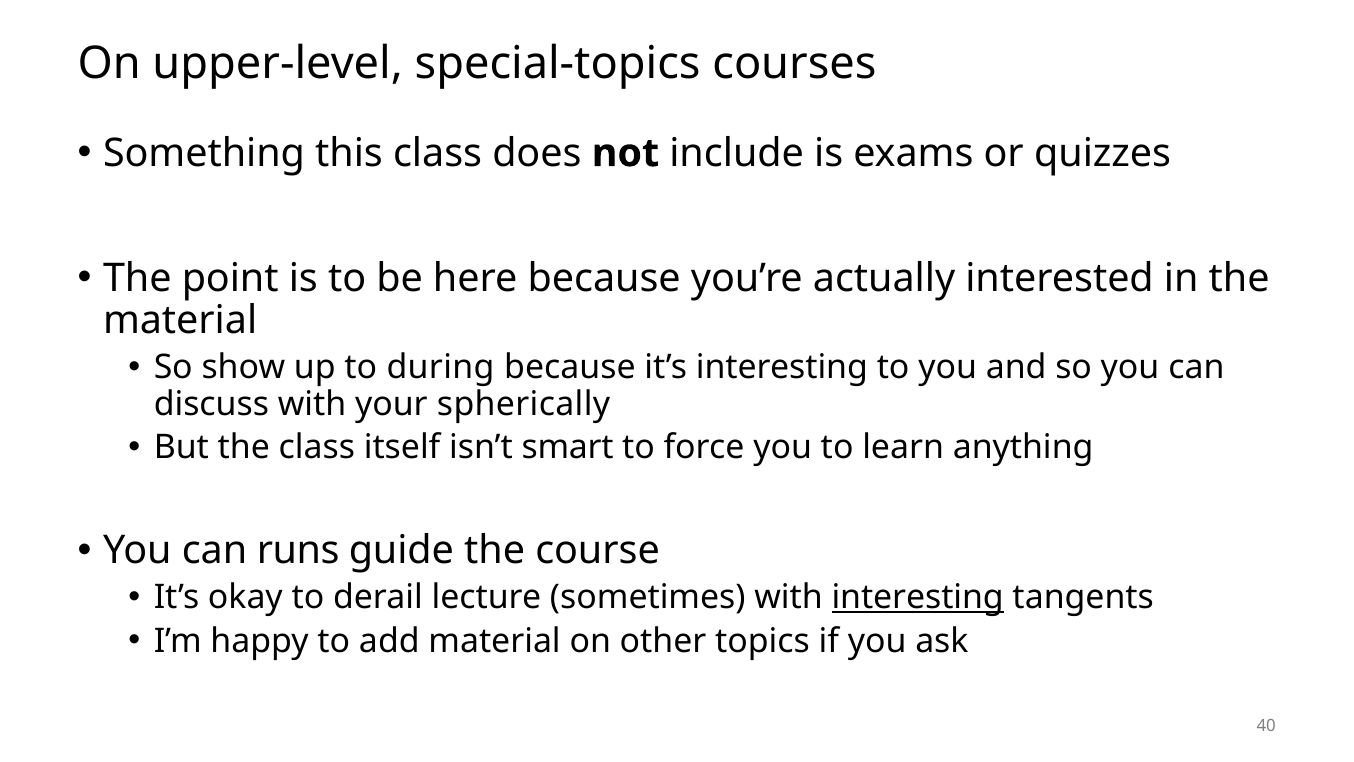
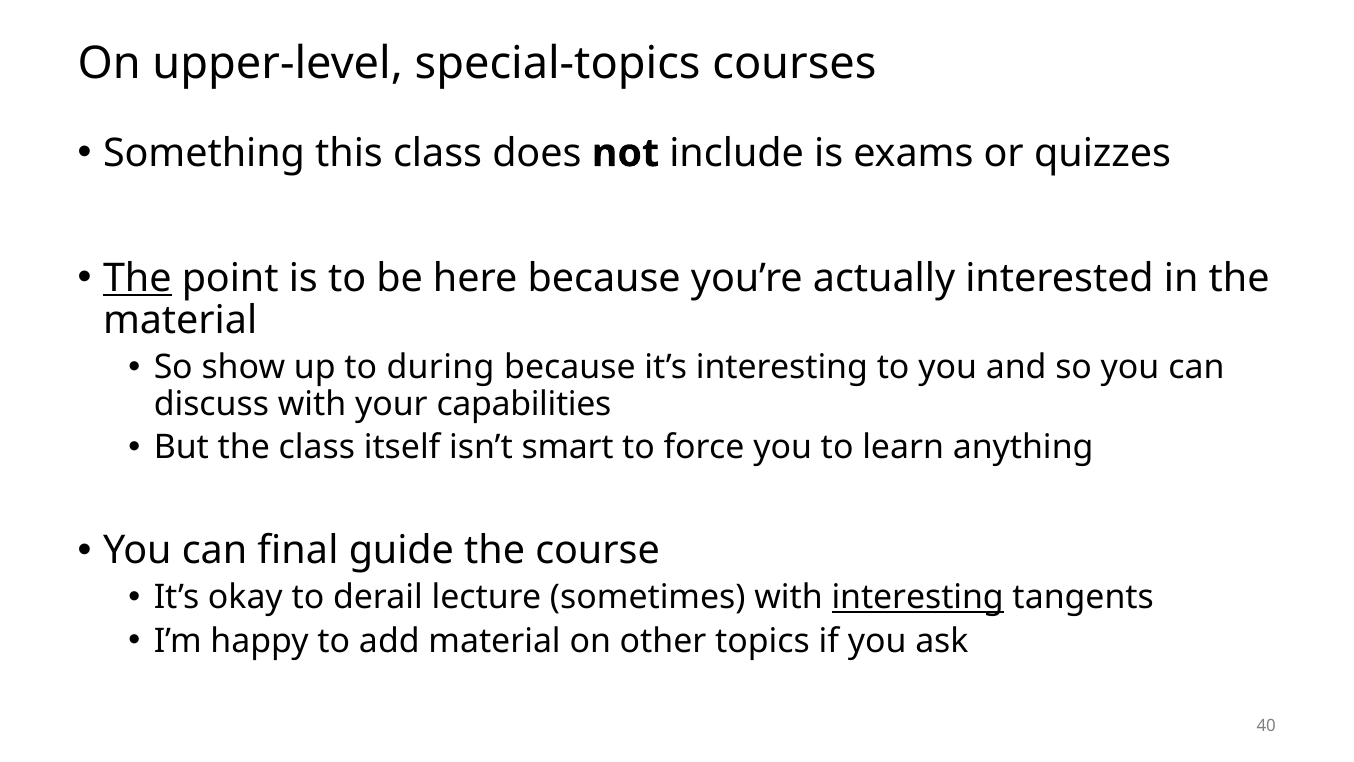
The underline: none -> present (137, 278)
spherically: spherically -> capabilities (524, 404)
runs: runs -> final (298, 550)
